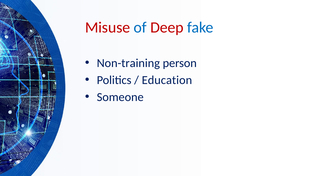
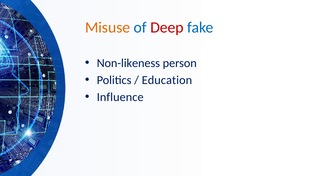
Misuse colour: red -> orange (108, 27)
Non-training: Non-training -> Non-likeness (128, 63)
Someone: Someone -> Influence (120, 97)
